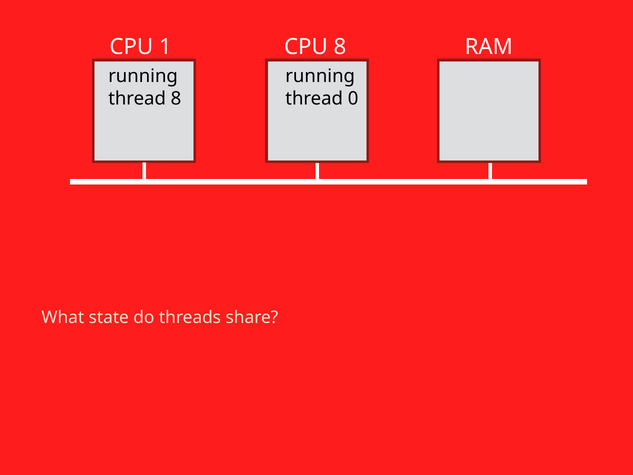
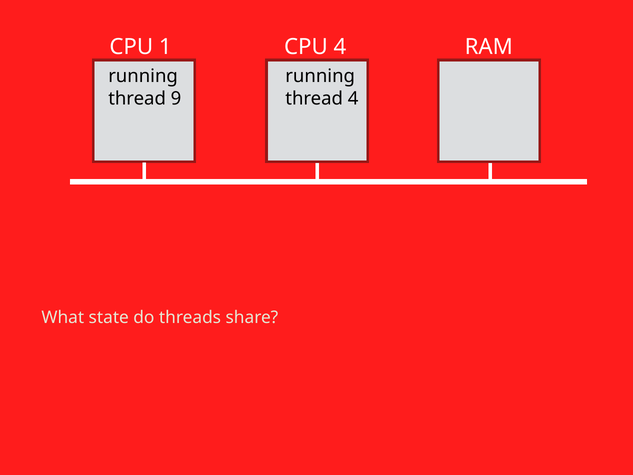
CPU 8: 8 -> 4 (340, 47)
thread 8: 8 -> 9 (176, 99)
thread 0: 0 -> 4 (353, 99)
